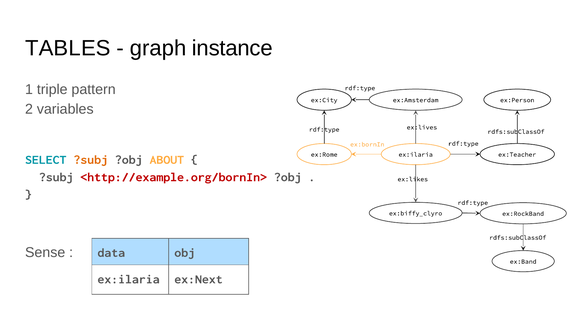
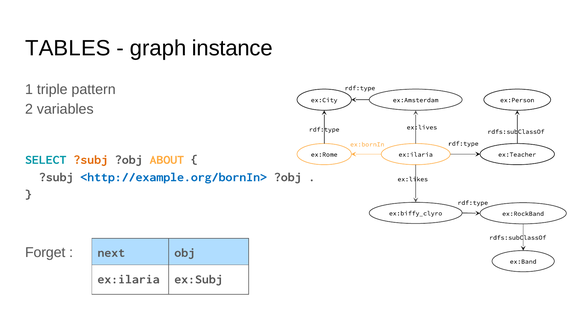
<http://example.org/bornIn> colour: red -> blue (174, 177)
Sense: Sense -> Forget (45, 252)
data: data -> next (111, 252)
ex:Next: ex:Next -> ex:Subj (198, 279)
